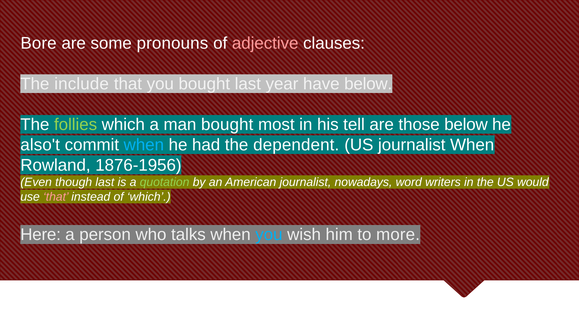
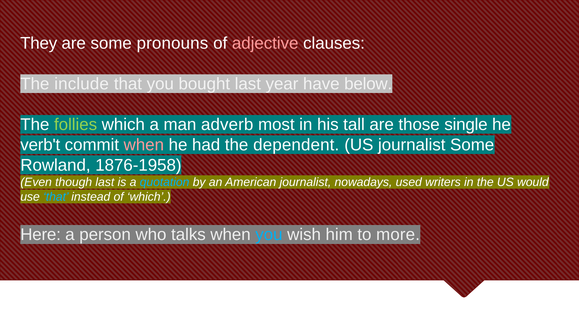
Bore: Bore -> They (39, 43)
man bought: bought -> adverb (227, 124)
tell: tell -> tall (354, 124)
those below: below -> single (466, 124)
also't: also't -> verb't (40, 145)
when colour: light blue -> pink (144, 145)
journalist When: When -> Some (472, 145)
1876-1956: 1876-1956 -> 1876-1958 (138, 165)
quotation colour: light green -> light blue (165, 182)
word: word -> used (409, 182)
that colour: pink -> light blue (56, 197)
